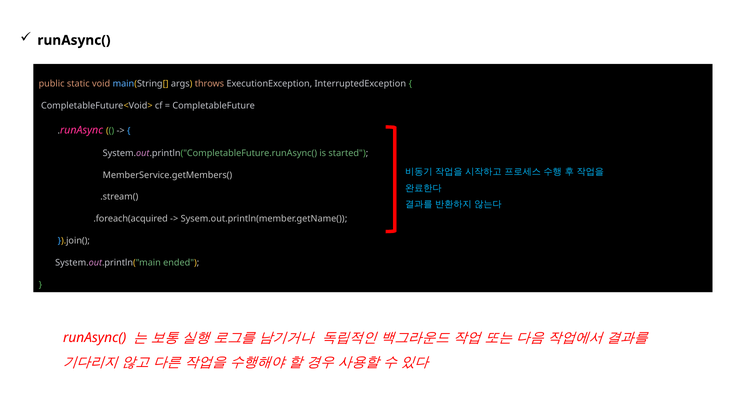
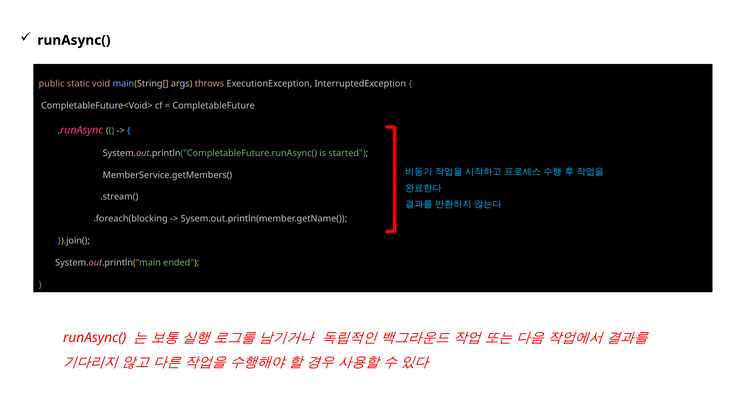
.foreach(acquired: .foreach(acquired -> .foreach(blocking (131, 219)
